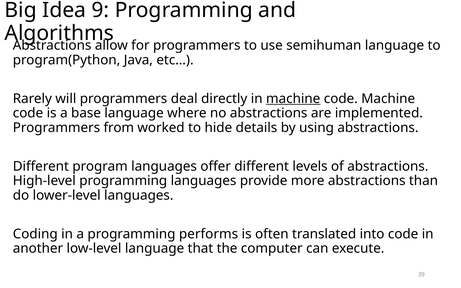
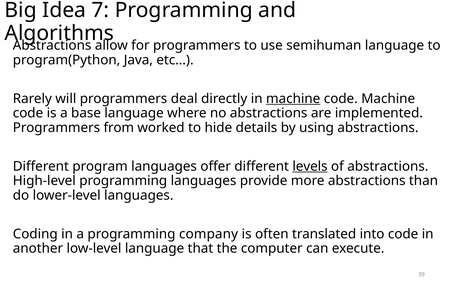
9: 9 -> 7 (100, 10)
levels underline: none -> present (310, 166)
performs: performs -> company (209, 234)
